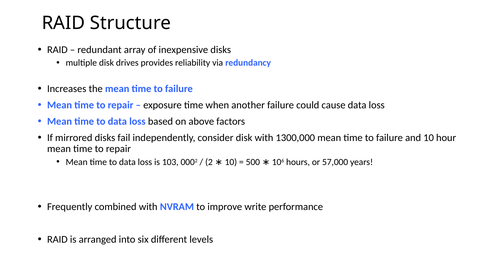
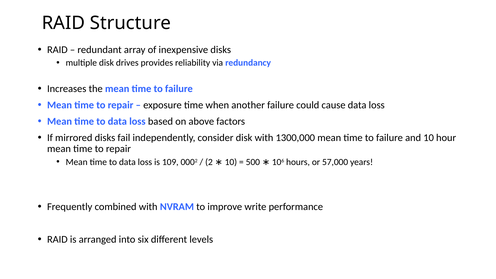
103: 103 -> 109 (170, 162)
